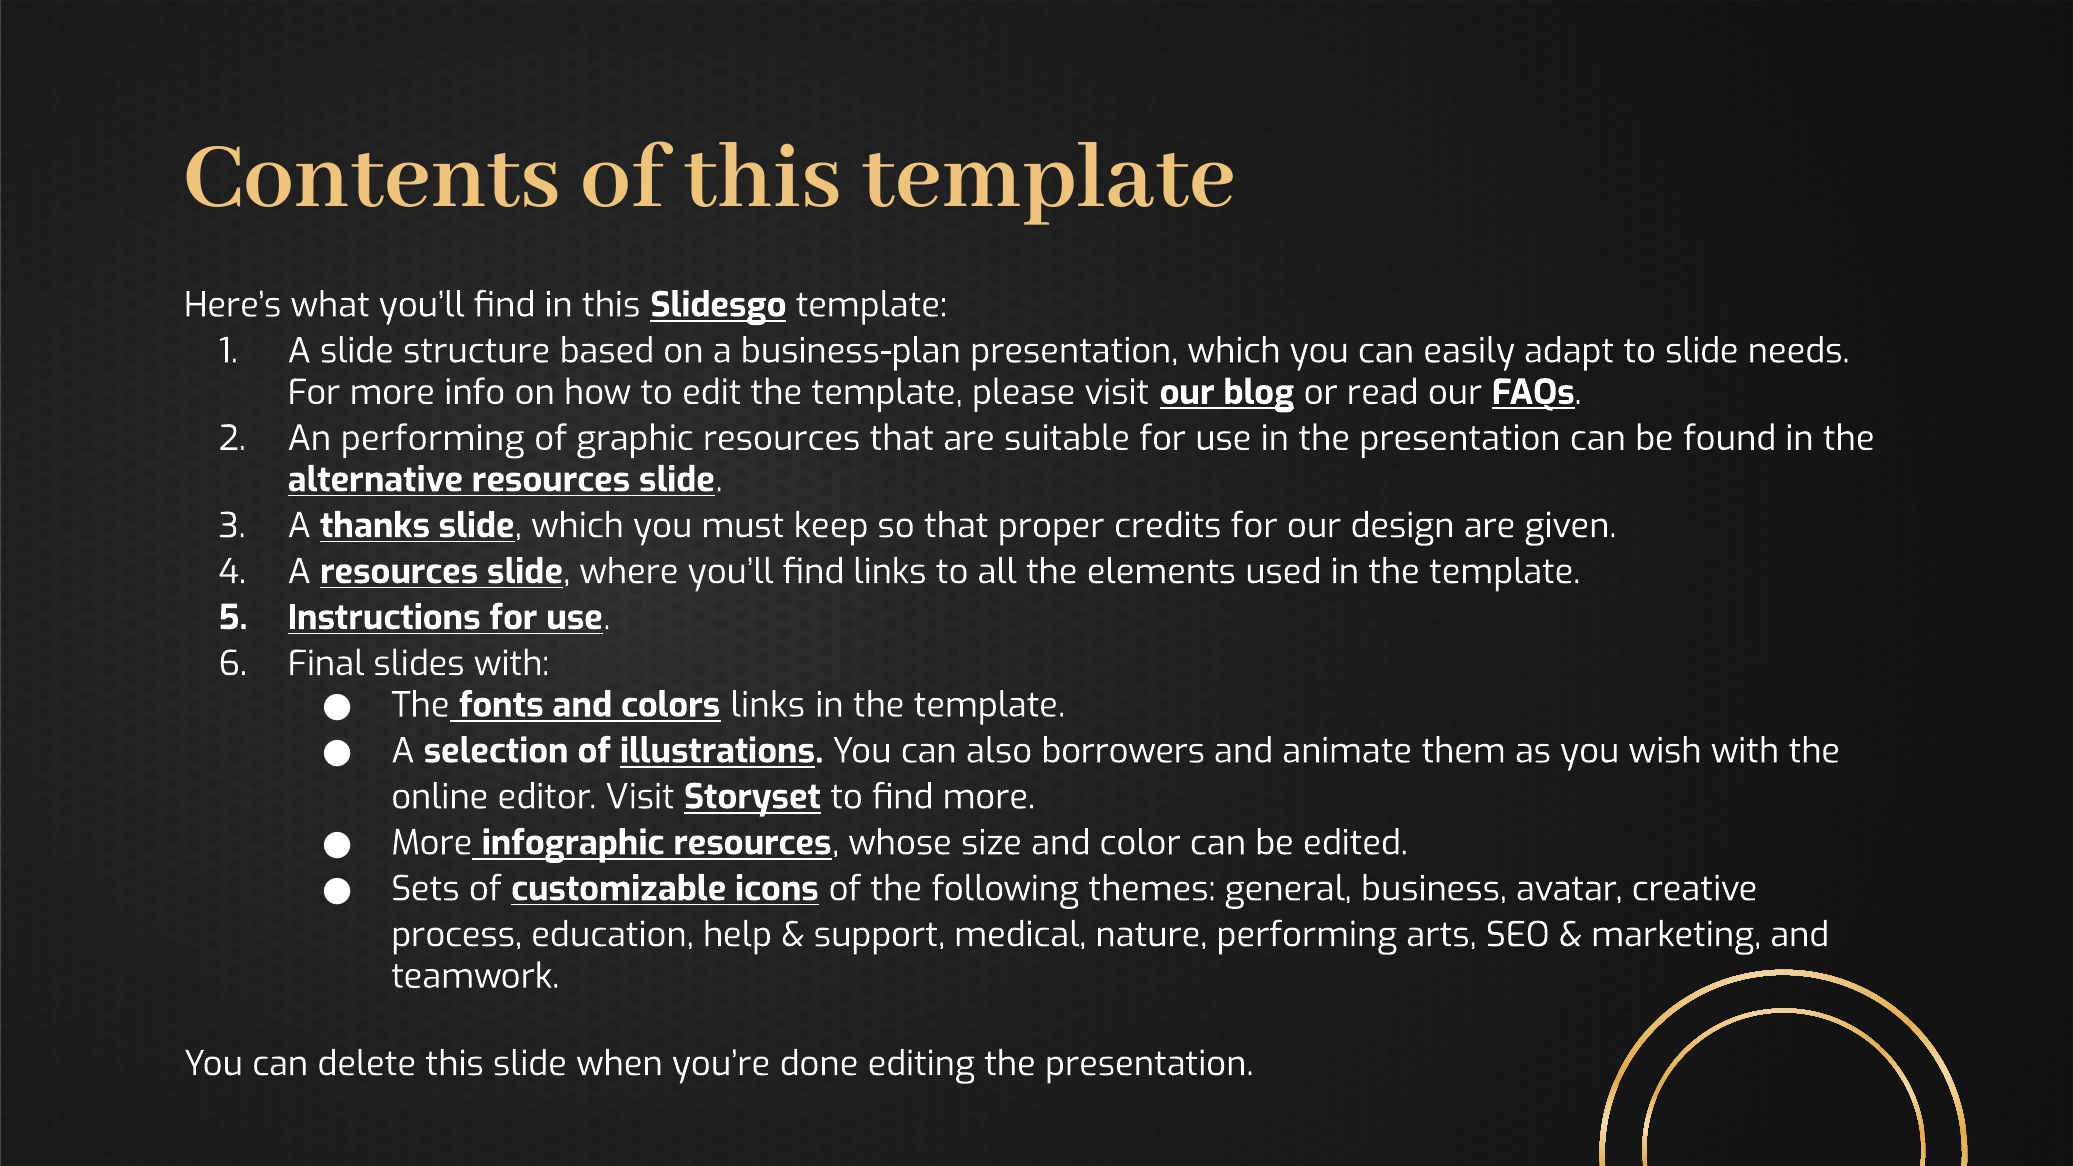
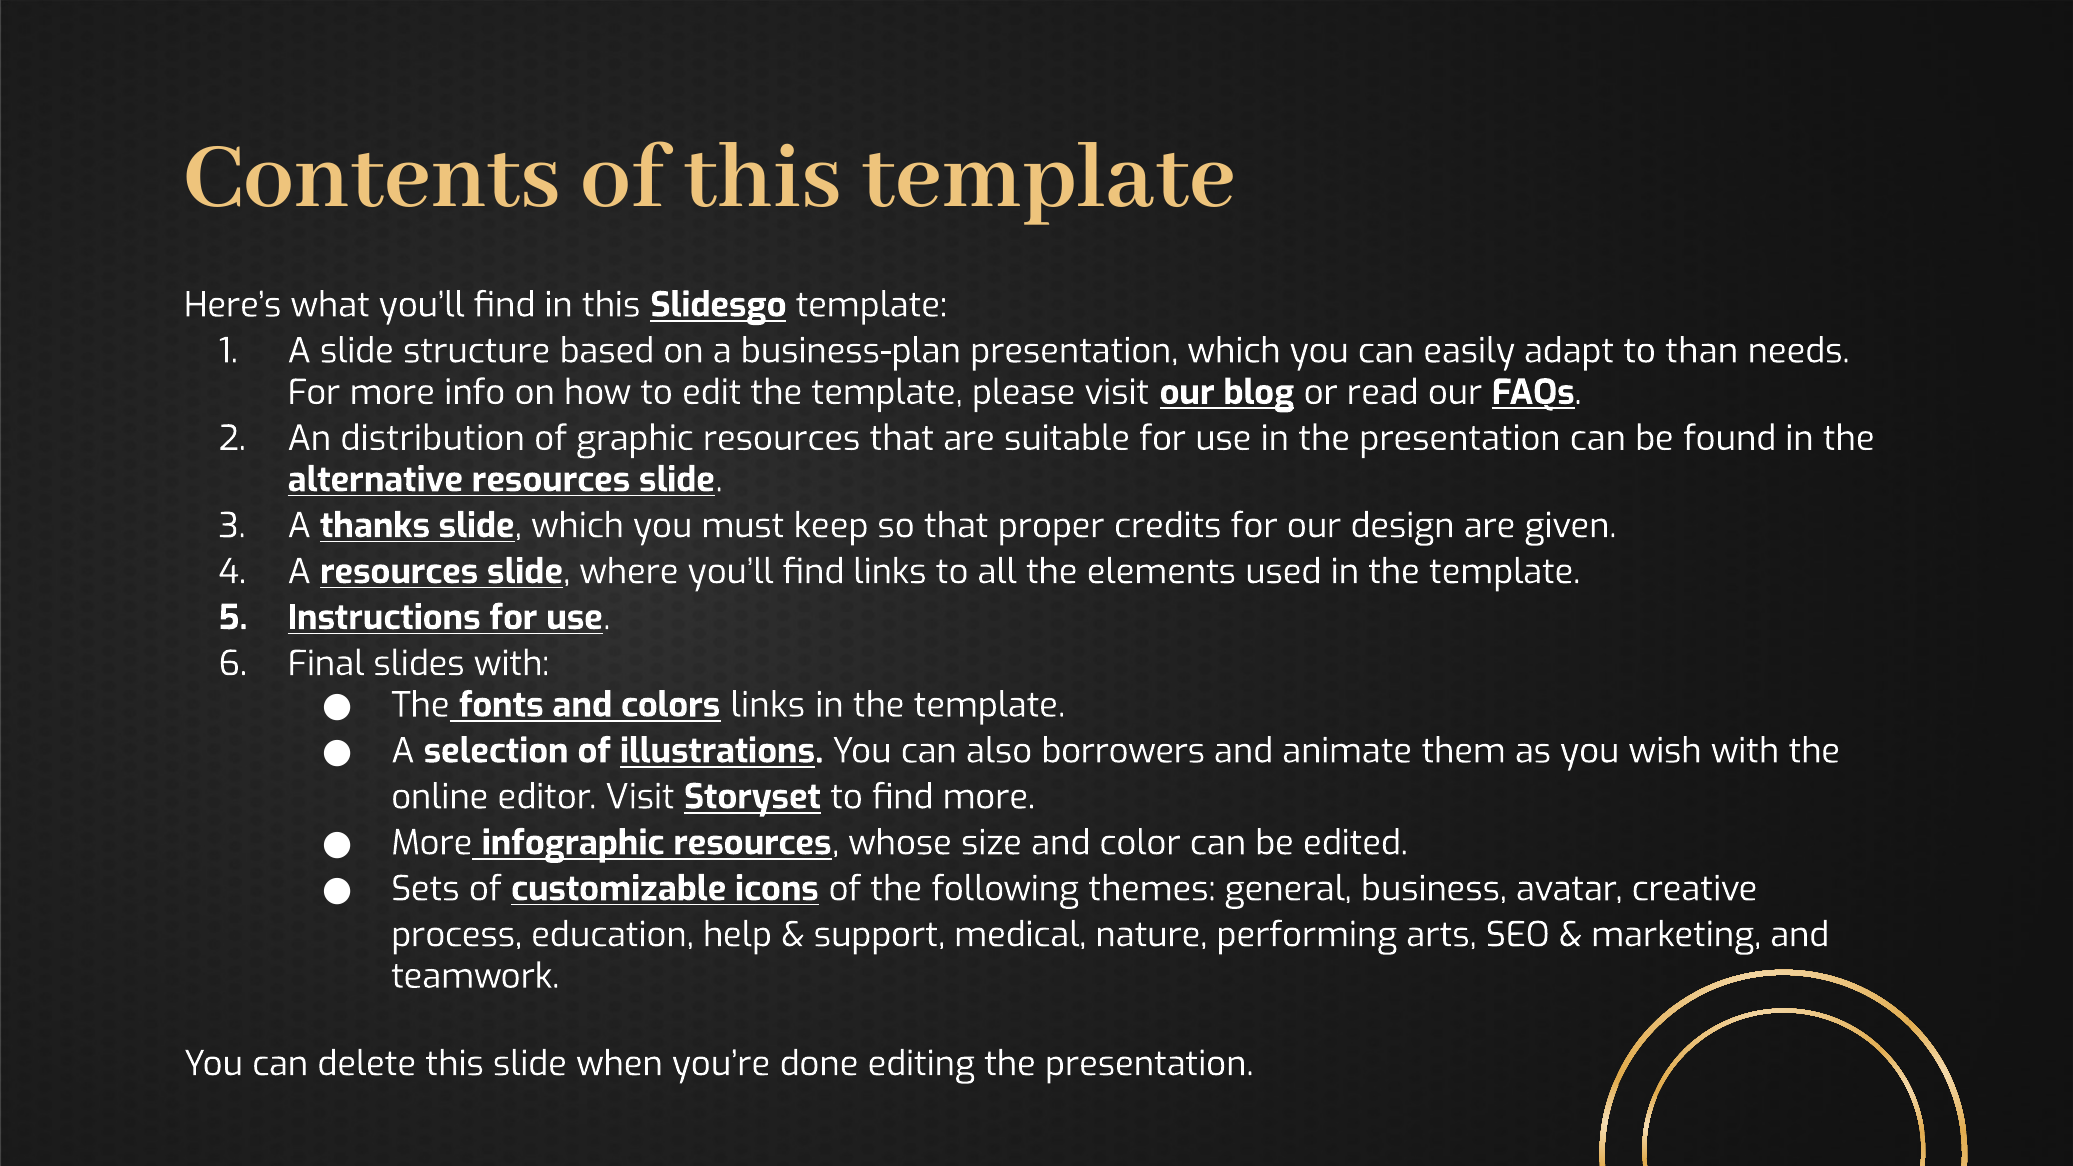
to slide: slide -> than (1702, 351)
An performing: performing -> distribution (433, 438)
